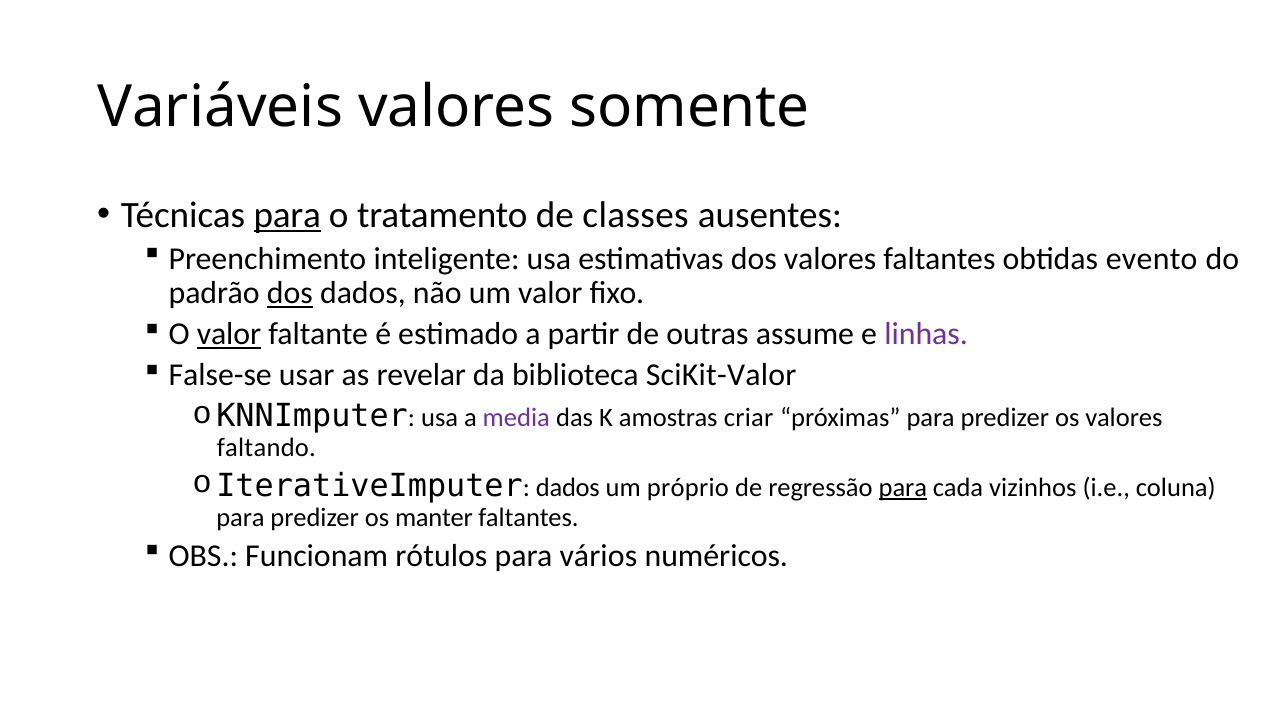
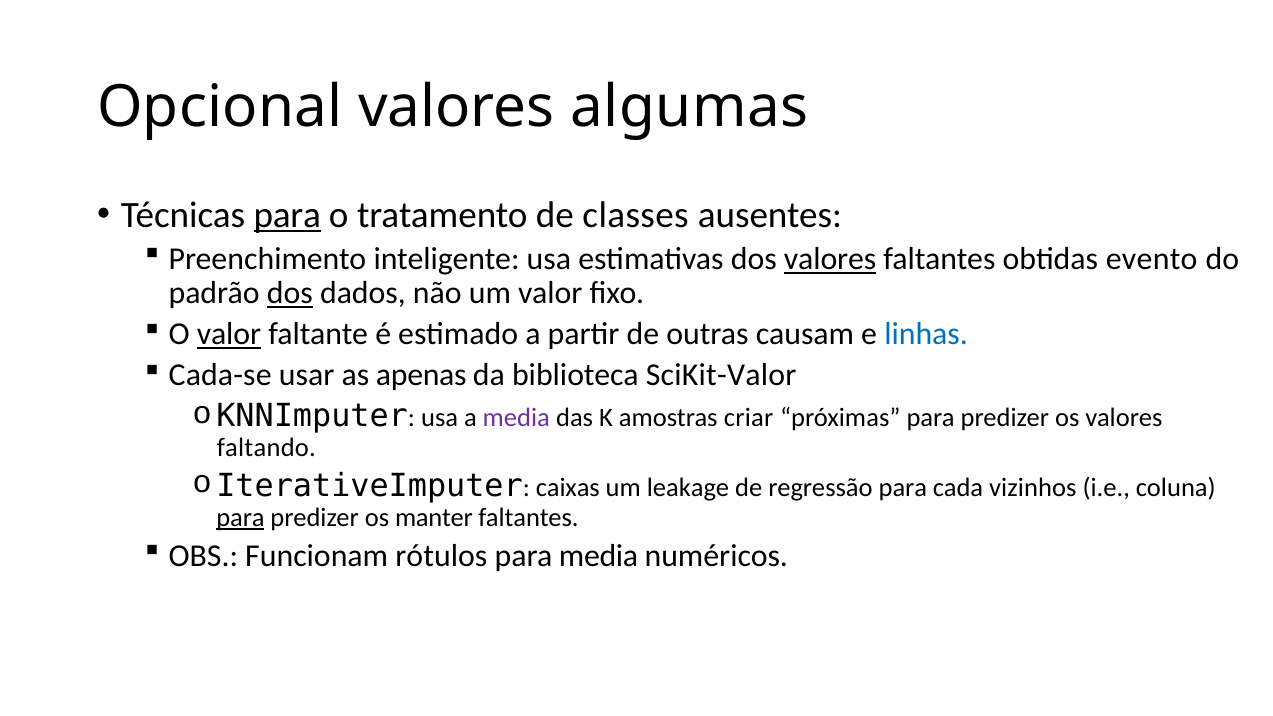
Variáveis: Variáveis -> Opcional (220, 107)
somente: somente -> algumas (689, 107)
valores underline: none -> present (830, 259)
assume: assume -> causam (805, 334)
linhas colour: purple -> blue (926, 334)
False-se: False-se -> Cada-se (220, 375)
revelar: revelar -> apenas (421, 375)
dados: dados -> caixas (568, 488)
próprio: próprio -> leakage (688, 488)
para underline: present -> none (903, 488)
para underline: none -> present (240, 518)
para vários: vários -> media (599, 556)
